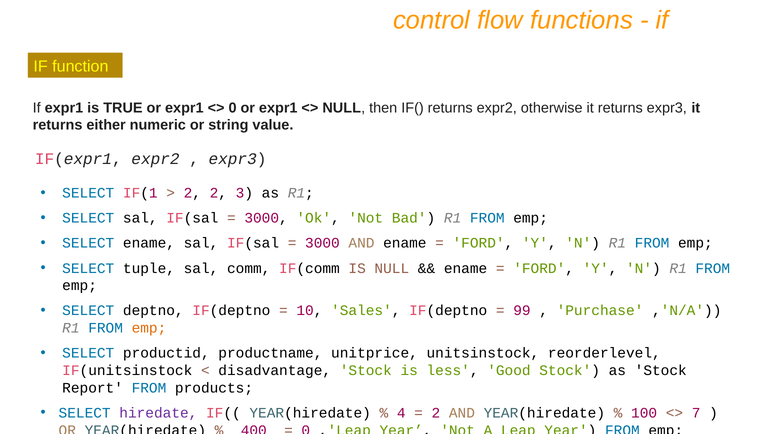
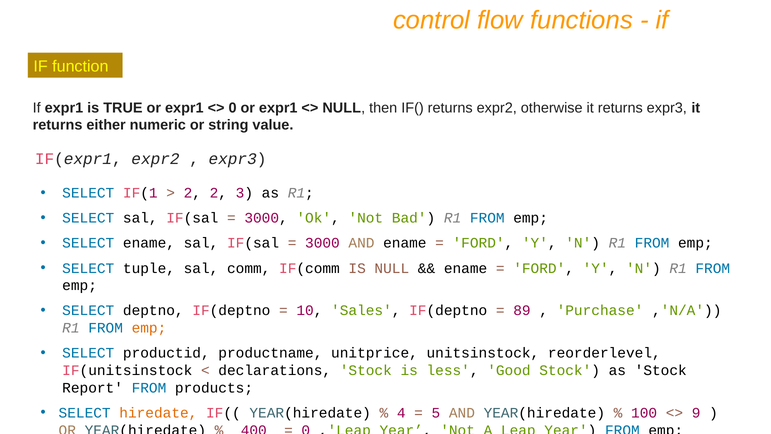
99: 99 -> 89 (522, 310)
disadvantage: disadvantage -> declarations (275, 370)
hiredate colour: purple -> orange (158, 413)
2: 2 -> 5 (436, 413)
7: 7 -> 9 (696, 413)
